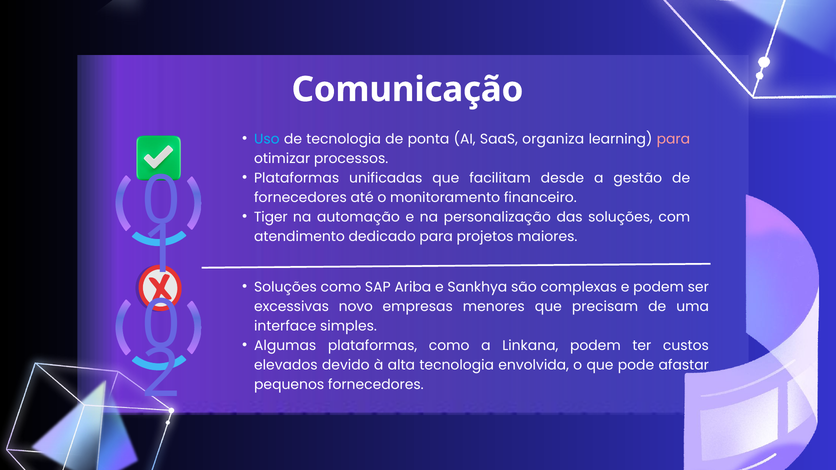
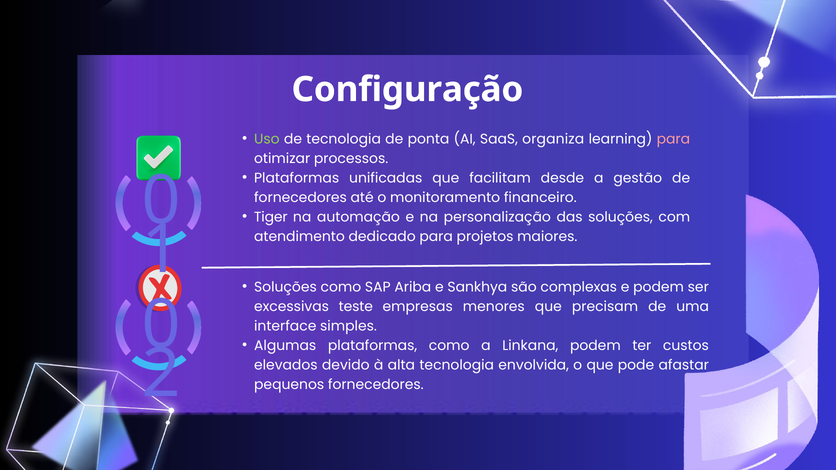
Comunicação: Comunicação -> Configuração (407, 90)
Uso colour: light blue -> light green (267, 139)
novo: novo -> teste (356, 307)
